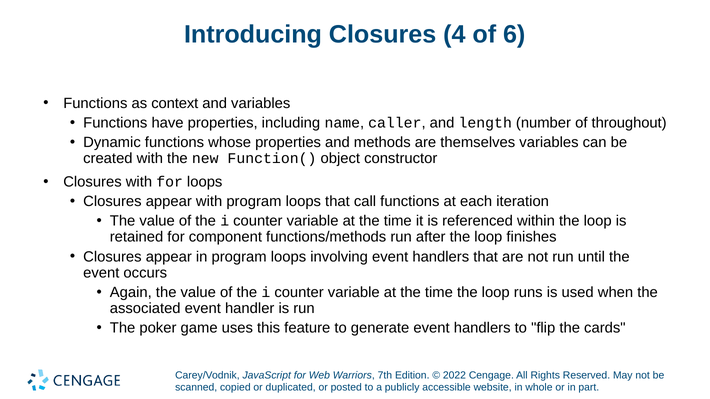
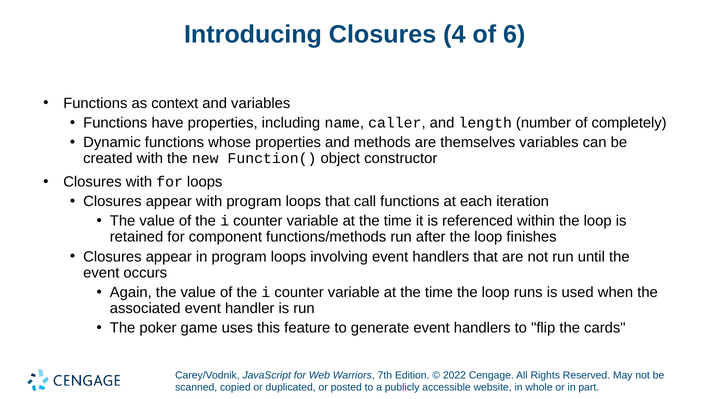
throughout: throughout -> completely (629, 123)
